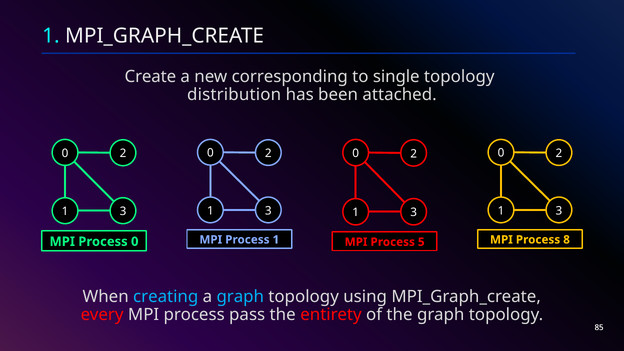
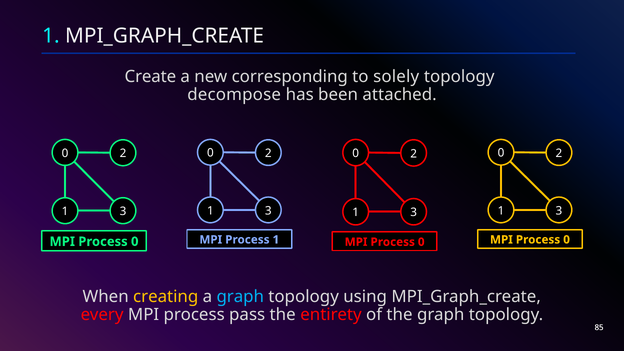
single: single -> solely (396, 77)
distribution: distribution -> decompose (234, 95)
8: 8 -> 0 (567, 240)
5: 5 -> 0 (421, 242)
creating colour: light blue -> yellow (166, 297)
